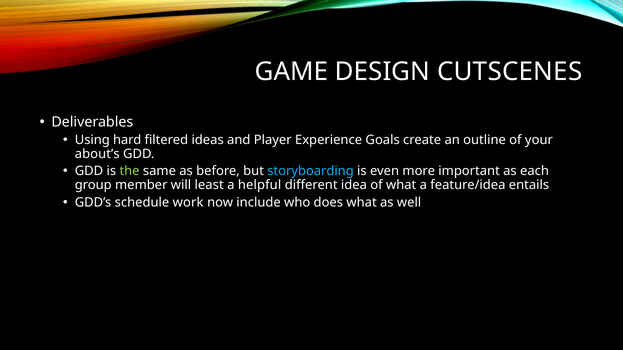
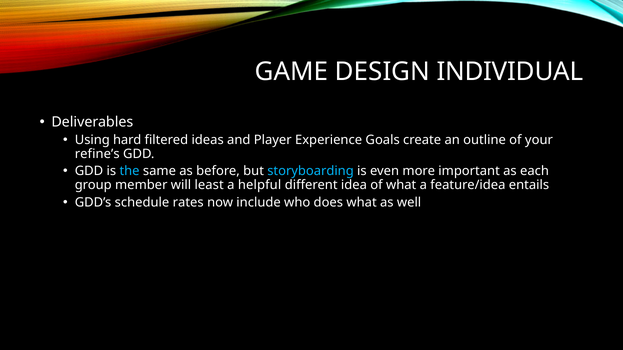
CUTSCENES: CUTSCENES -> INDIVIDUAL (510, 72)
about’s: about’s -> refine’s (97, 154)
the colour: light green -> light blue (130, 171)
work: work -> rates (188, 203)
